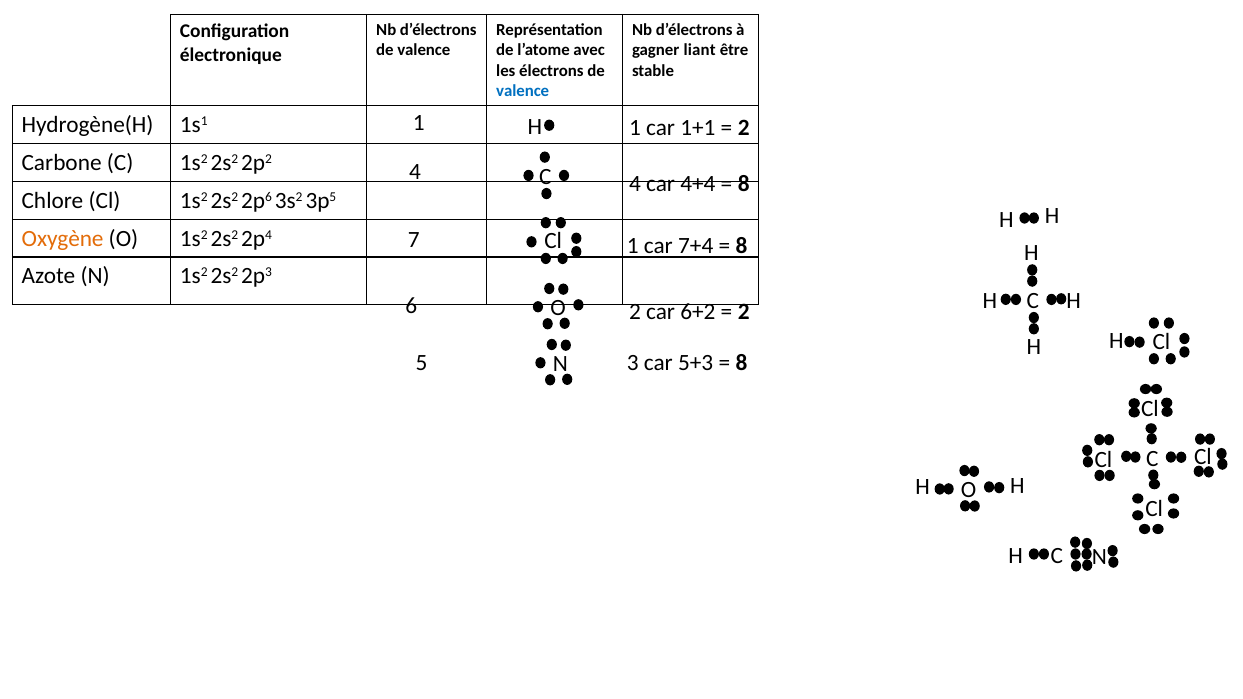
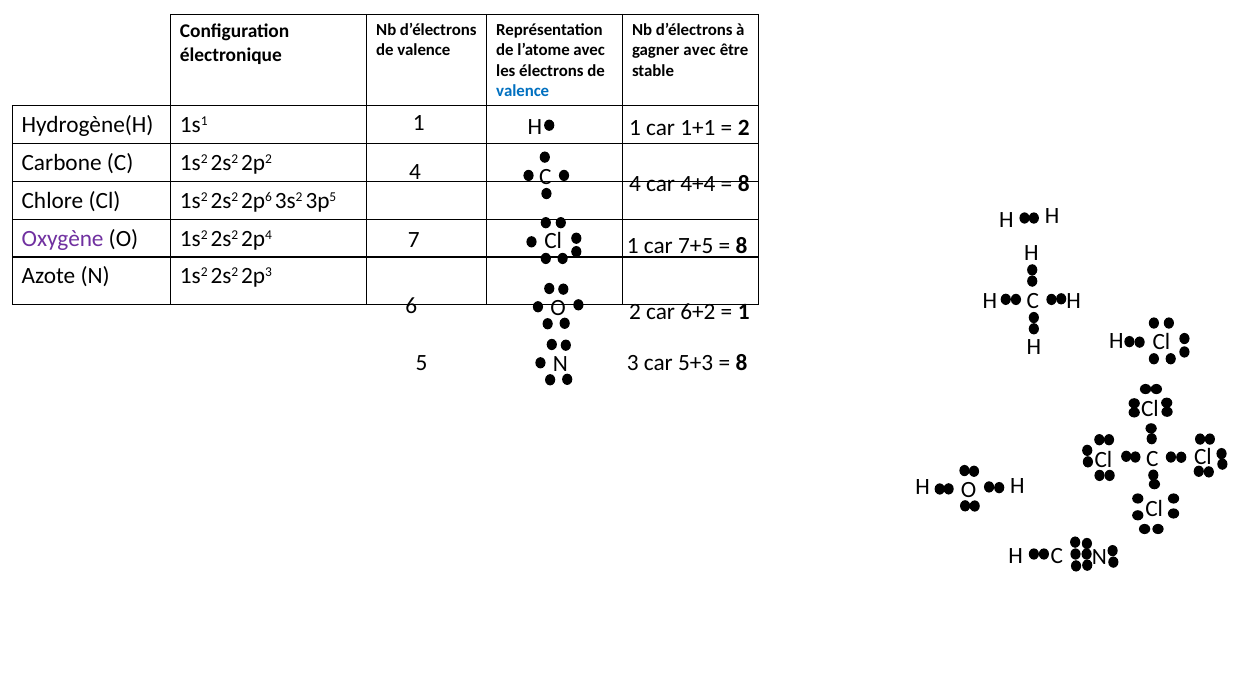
gagner liant: liant -> avec (700, 50)
Oxygène colour: orange -> purple (63, 238)
7+4: 7+4 -> 7+5 (696, 246)
2: 2 -> 1 (744, 312)
